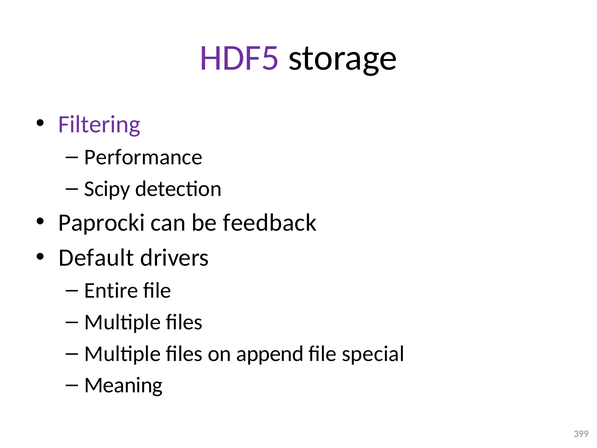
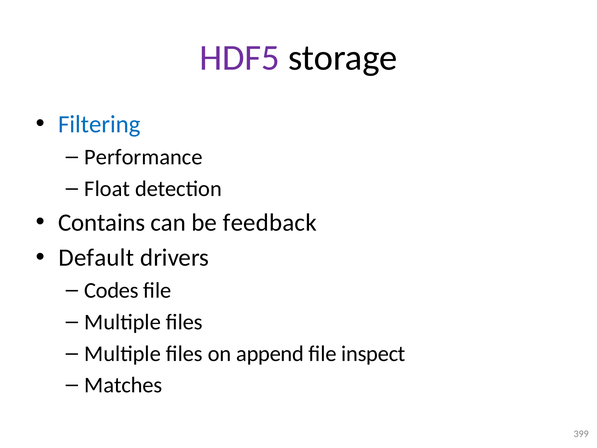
Filtering colour: purple -> blue (99, 124)
Scipy: Scipy -> Float (107, 189)
Paprocki: Paprocki -> Contains (102, 222)
Entire: Entire -> Codes (111, 290)
special: special -> inspect (373, 353)
Meaning: Meaning -> Matches (123, 385)
